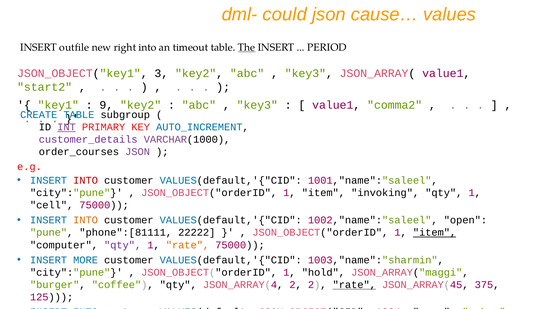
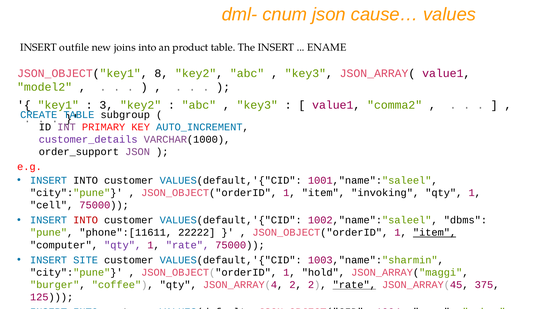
could: could -> cnum (285, 14)
right: right -> joins (125, 47)
timeout: timeout -> product (190, 47)
The underline: present -> none (247, 47)
PERIOD: PERIOD -> ENAME (327, 47)
3: 3 -> 8 (161, 73)
start2: start2 -> model2 (45, 87)
9: 9 -> 3 (106, 105)
INT underline: present -> none (67, 127)
order_courses: order_courses -> order_support (79, 152)
INTO colour: red -> black (86, 180)
INTO colour: orange -> red (86, 220)
open: open -> dbms (465, 220)
phone":[81111: phone":[81111 -> phone":[11611 (126, 232)
rate colour: orange -> purple (187, 245)
MORE: MORE -> SITE (86, 260)
